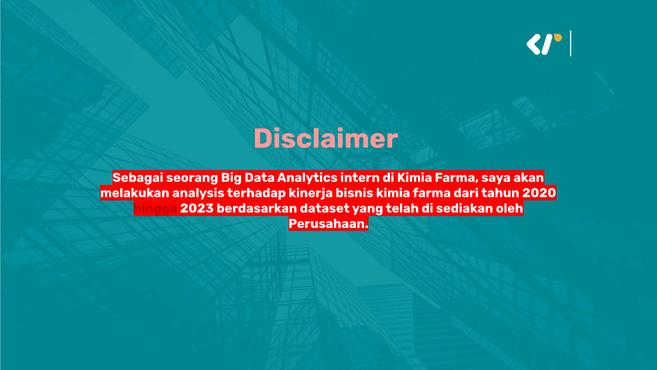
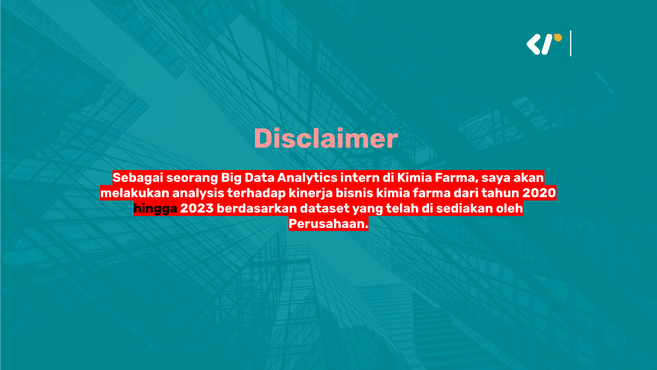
hingga colour: red -> black (155, 208)
